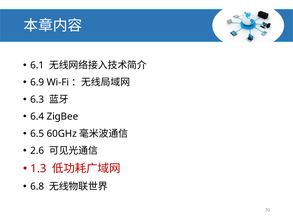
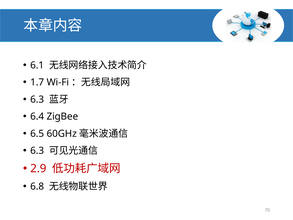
6.9: 6.9 -> 1.7 (37, 82)
2.6: 2.6 -> 6.3 (37, 150)
1.3: 1.3 -> 2.9 (38, 168)
